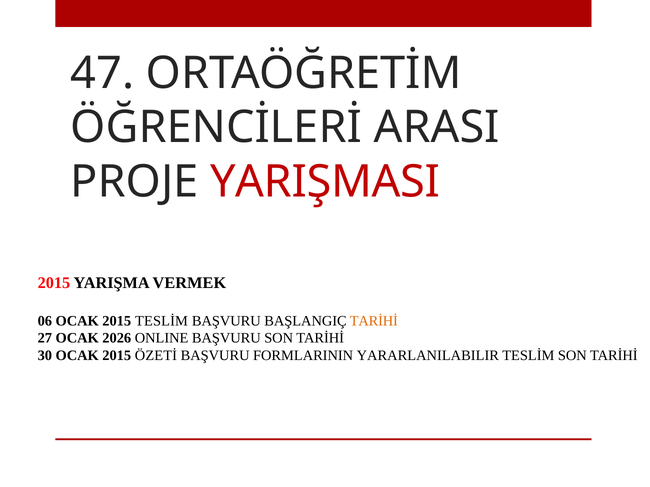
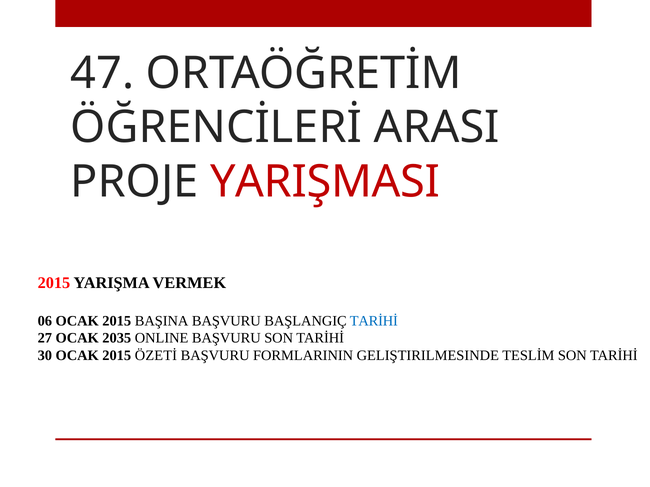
2015 TESLİM: TESLİM -> BAŞINA (162, 321)
TARİHİ colour: orange -> blue (374, 321)
2026: 2026 -> 2035 (117, 339)
YARARLANILABILIR: YARARLANILABILIR -> GELIŞTIRILMESINDE (428, 356)
